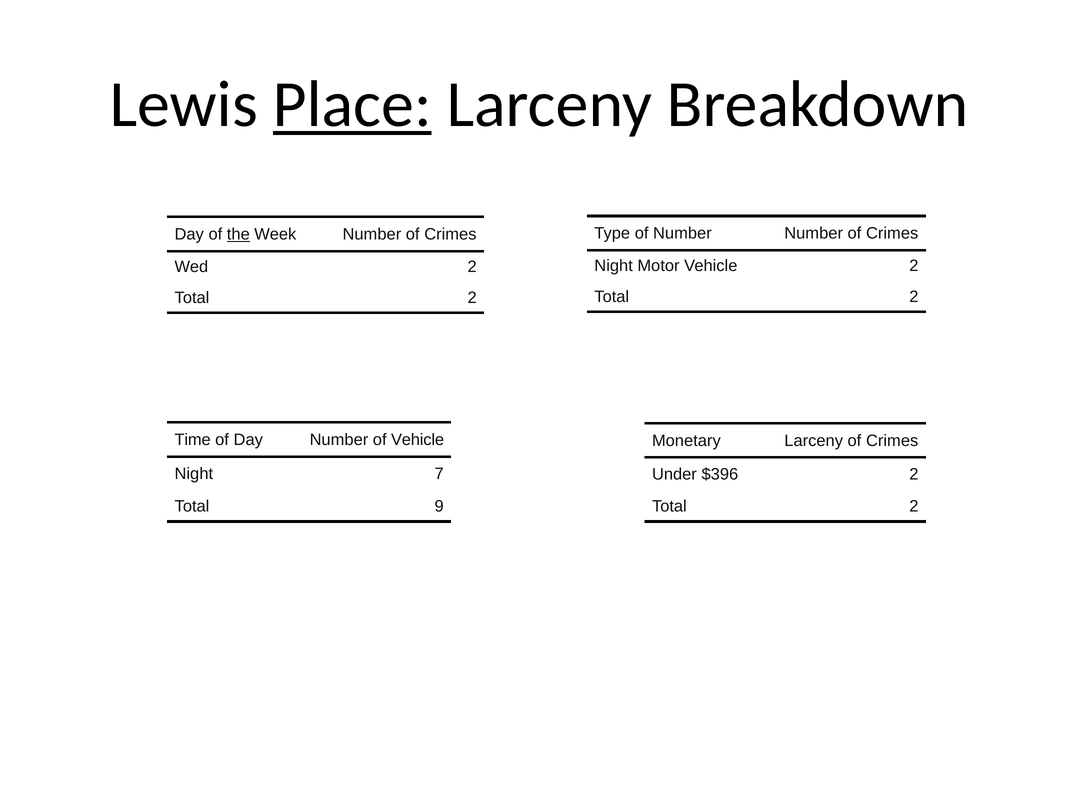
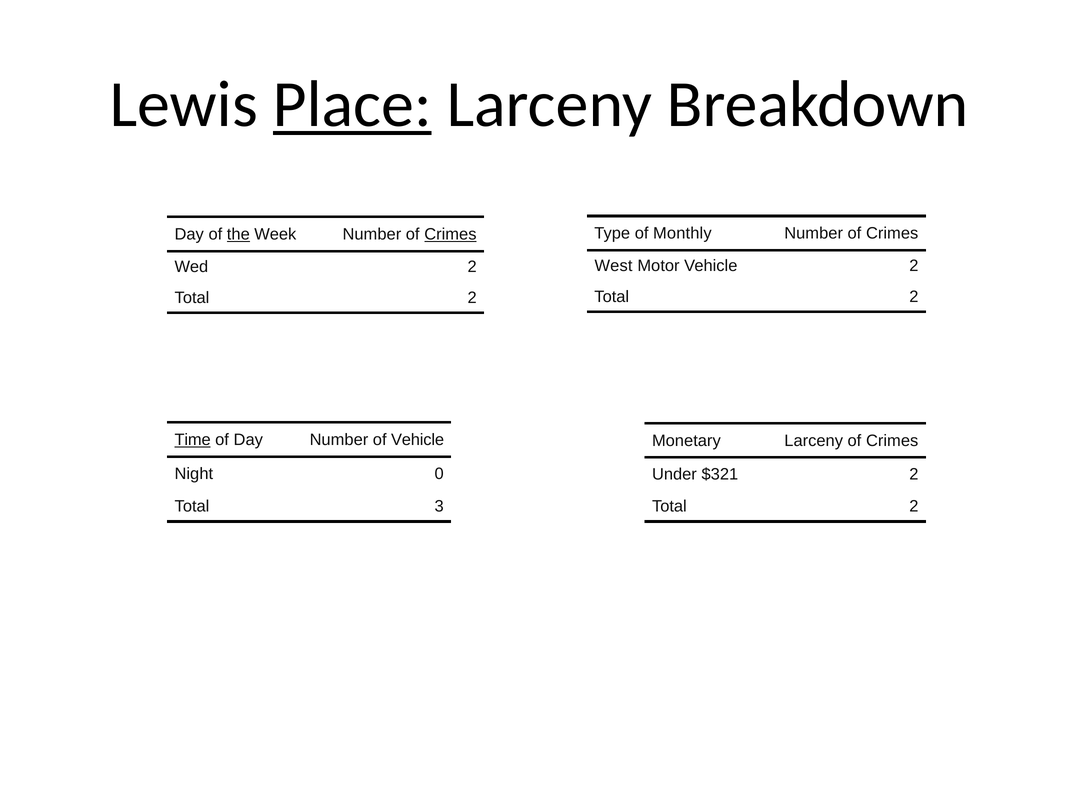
of Number: Number -> Monthly (682, 233)
Crimes underline: none -> present (450, 234)
Night: Night -> West (614, 266)
Time underline: none -> present (193, 439)
7: 7 -> 0 (439, 474)
$396: $396 -> $321 (720, 474)
9: 9 -> 3 (439, 506)
